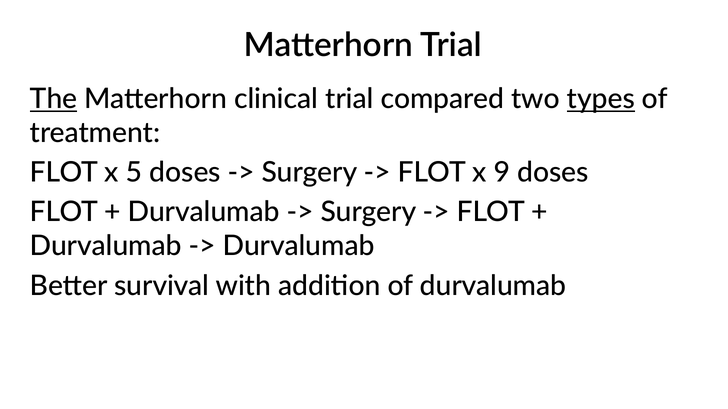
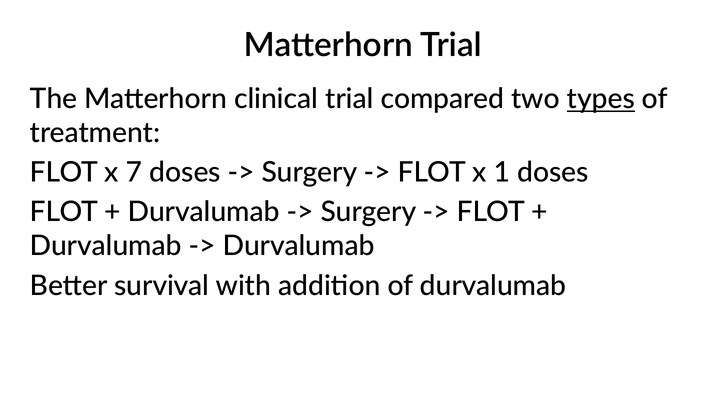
The underline: present -> none (54, 99)
5: 5 -> 7 (134, 173)
9: 9 -> 1 (502, 173)
